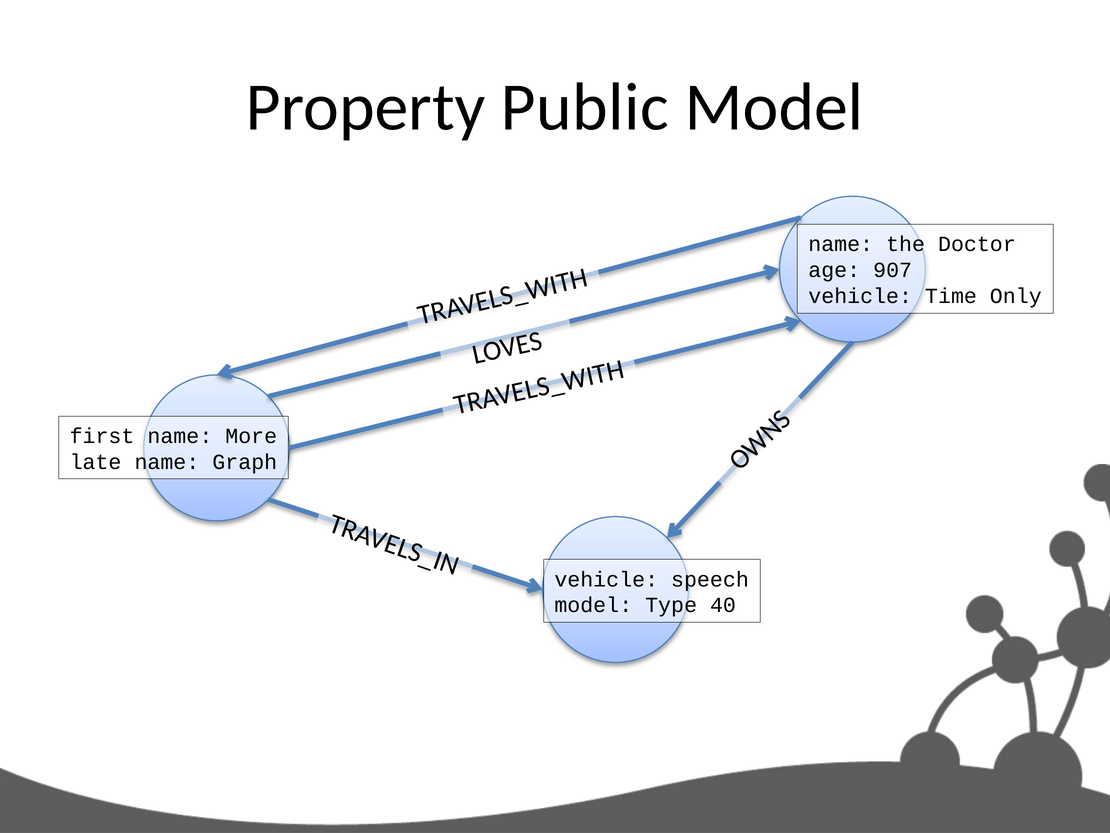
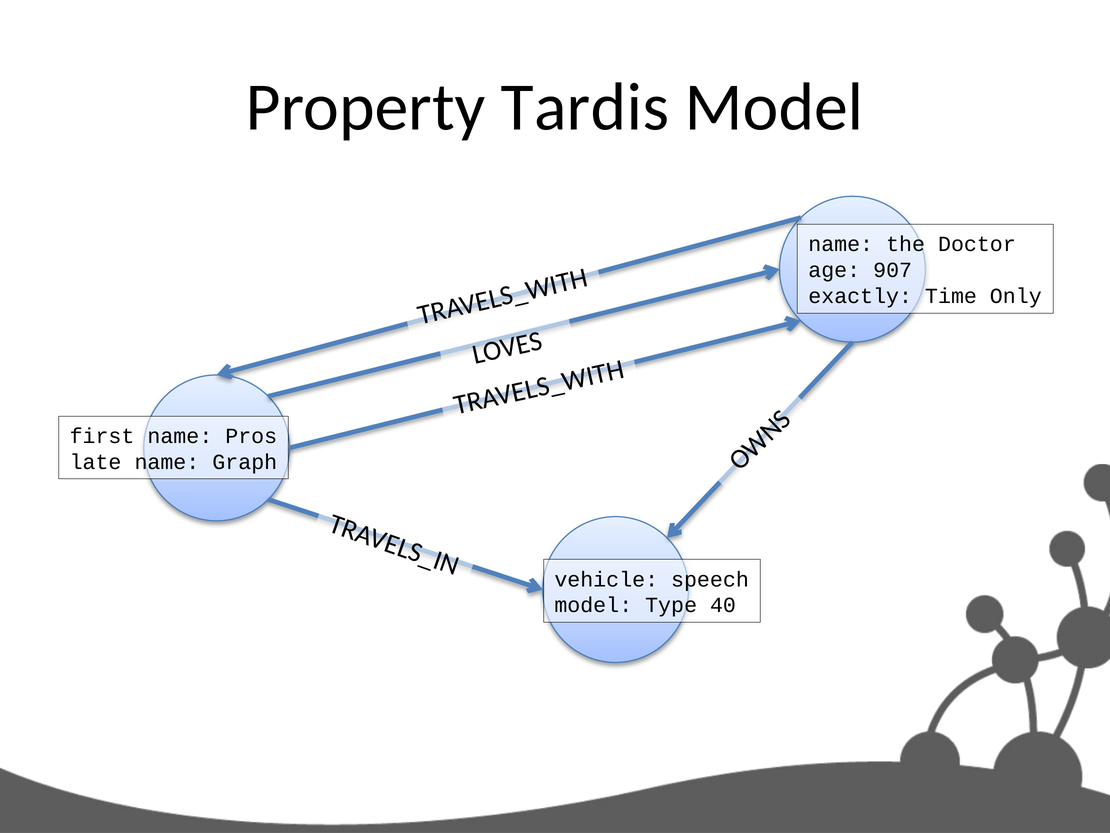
Public: Public -> Tardis (585, 107)
vehicle: vehicle -> exactly (860, 296)
More: More -> Pros (251, 436)
